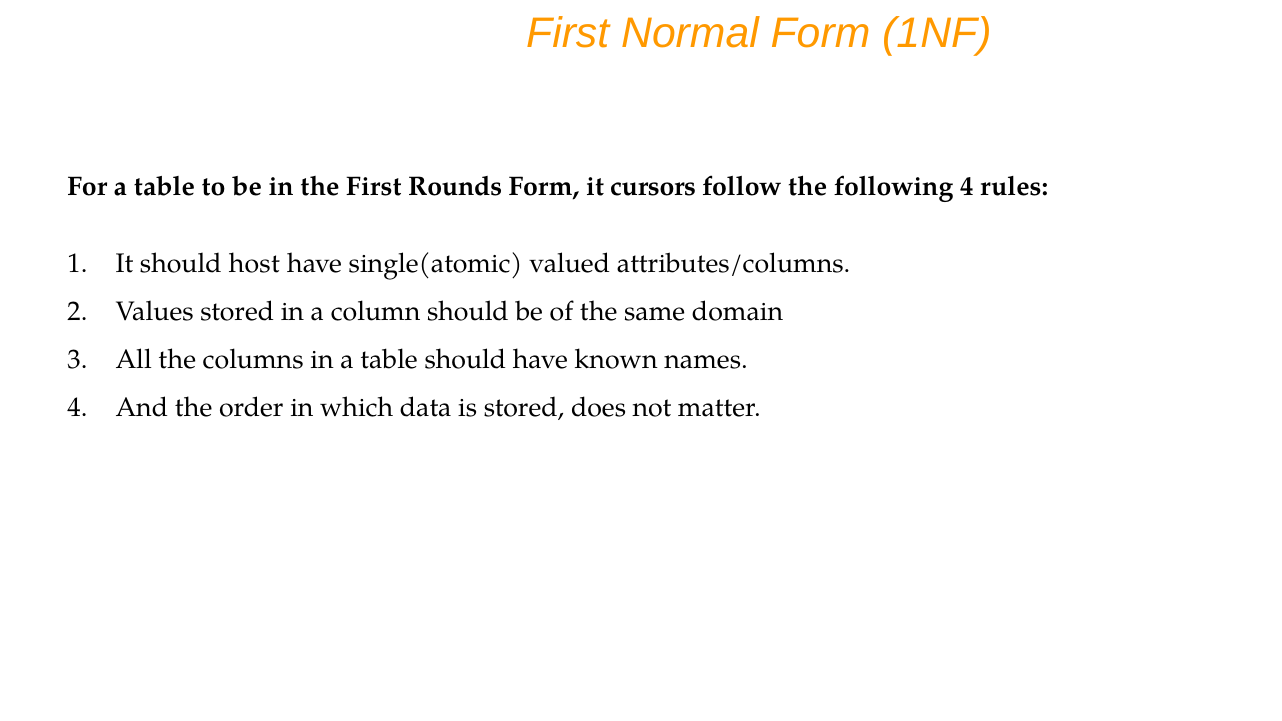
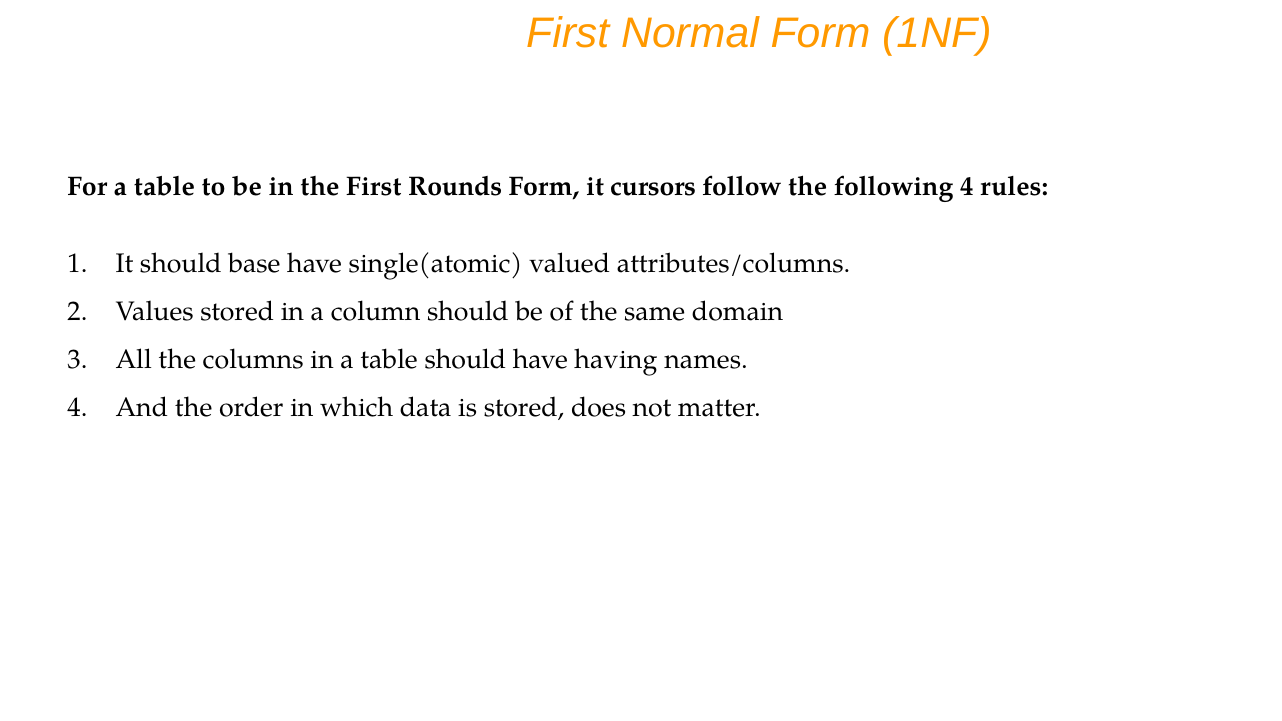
host: host -> base (254, 263)
known: known -> having (616, 359)
